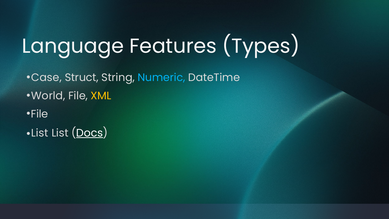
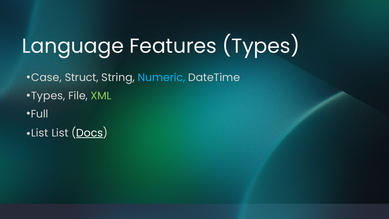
World: World -> Types (48, 96)
XML colour: yellow -> light green (101, 96)
File: File -> Full (40, 114)
